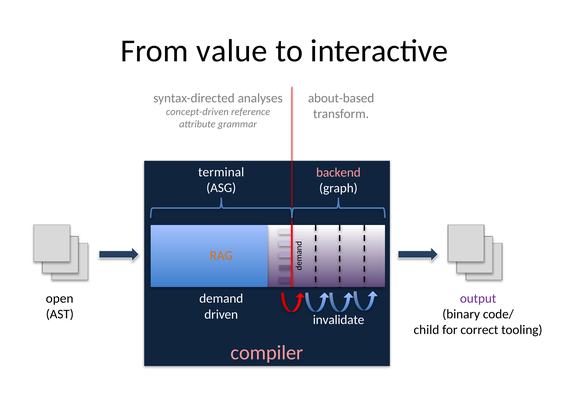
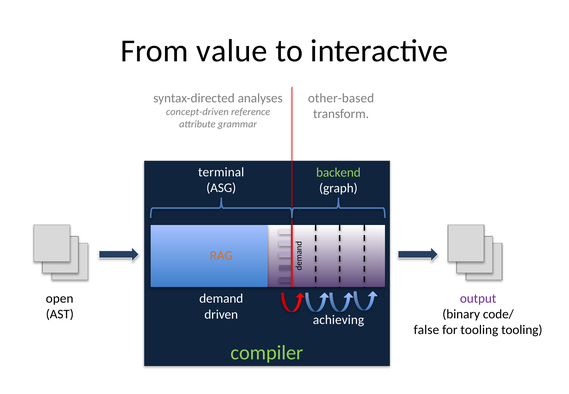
about-based: about-based -> other-based (341, 98)
backend colour: pink -> light green (338, 172)
invalidate: invalidate -> achieving (338, 320)
child: child -> false (426, 330)
for correct: correct -> tooling (479, 330)
compiler colour: pink -> light green (267, 353)
